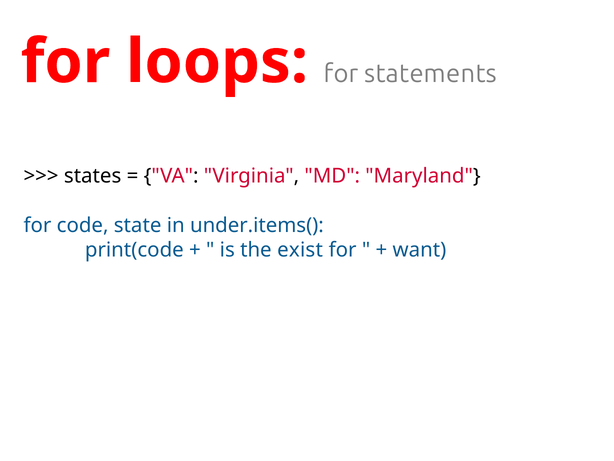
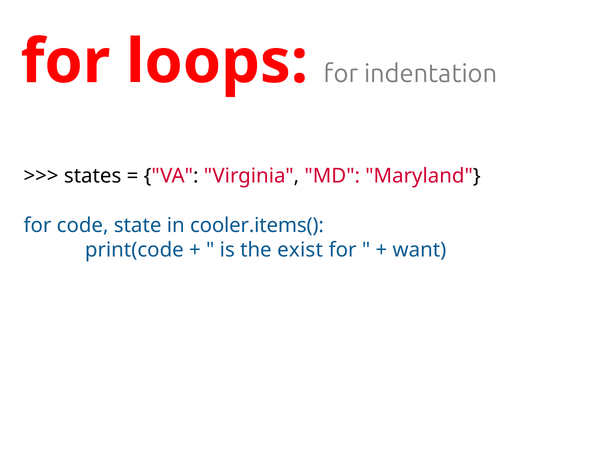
statements: statements -> indentation (431, 74)
under.items(: under.items( -> cooler.items( (257, 225)
